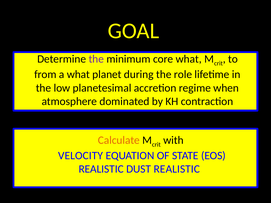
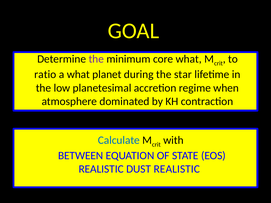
from: from -> ratio (45, 74)
role: role -> star (183, 74)
Calculate colour: orange -> blue (119, 140)
VELOCITY: VELOCITY -> BETWEEN (81, 156)
